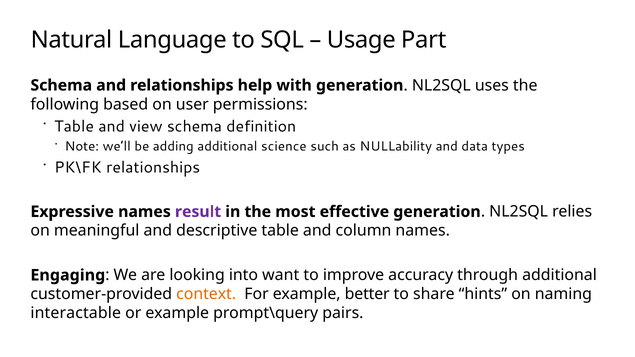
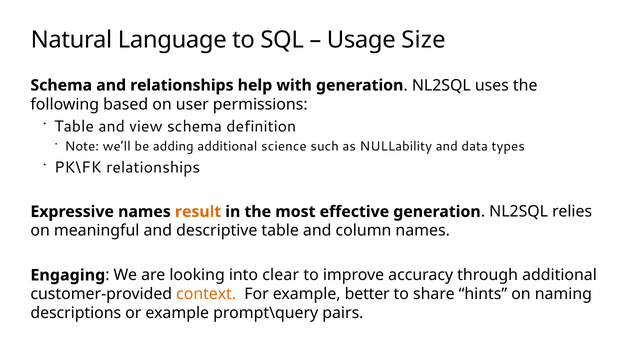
Part: Part -> Size (423, 40)
result colour: purple -> orange (198, 212)
want: want -> clear (281, 275)
interactable: interactable -> descriptions (76, 313)
